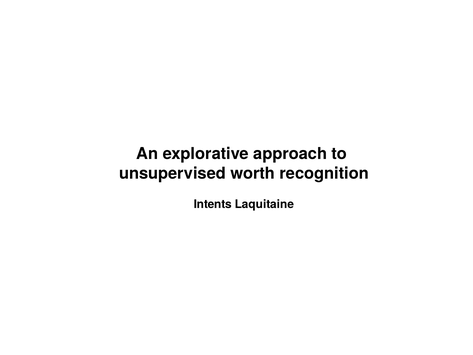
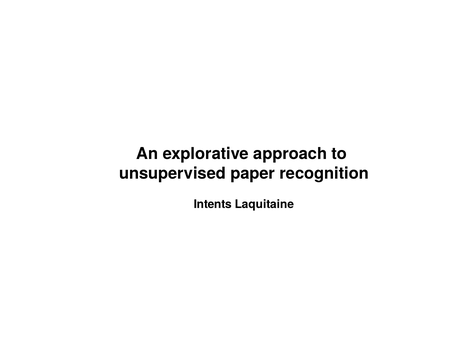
worth: worth -> paper (253, 173)
